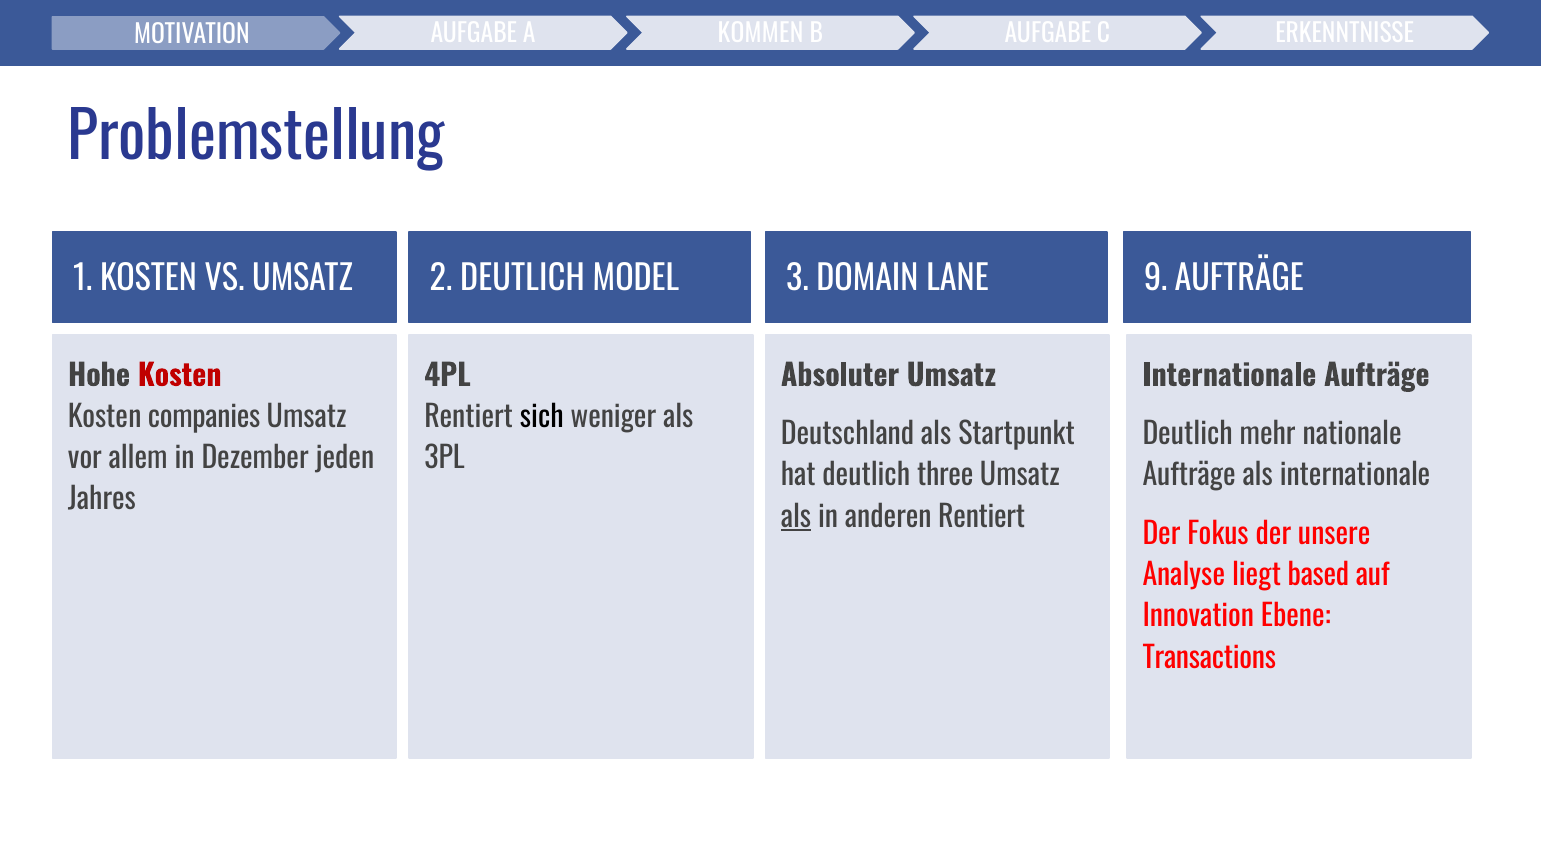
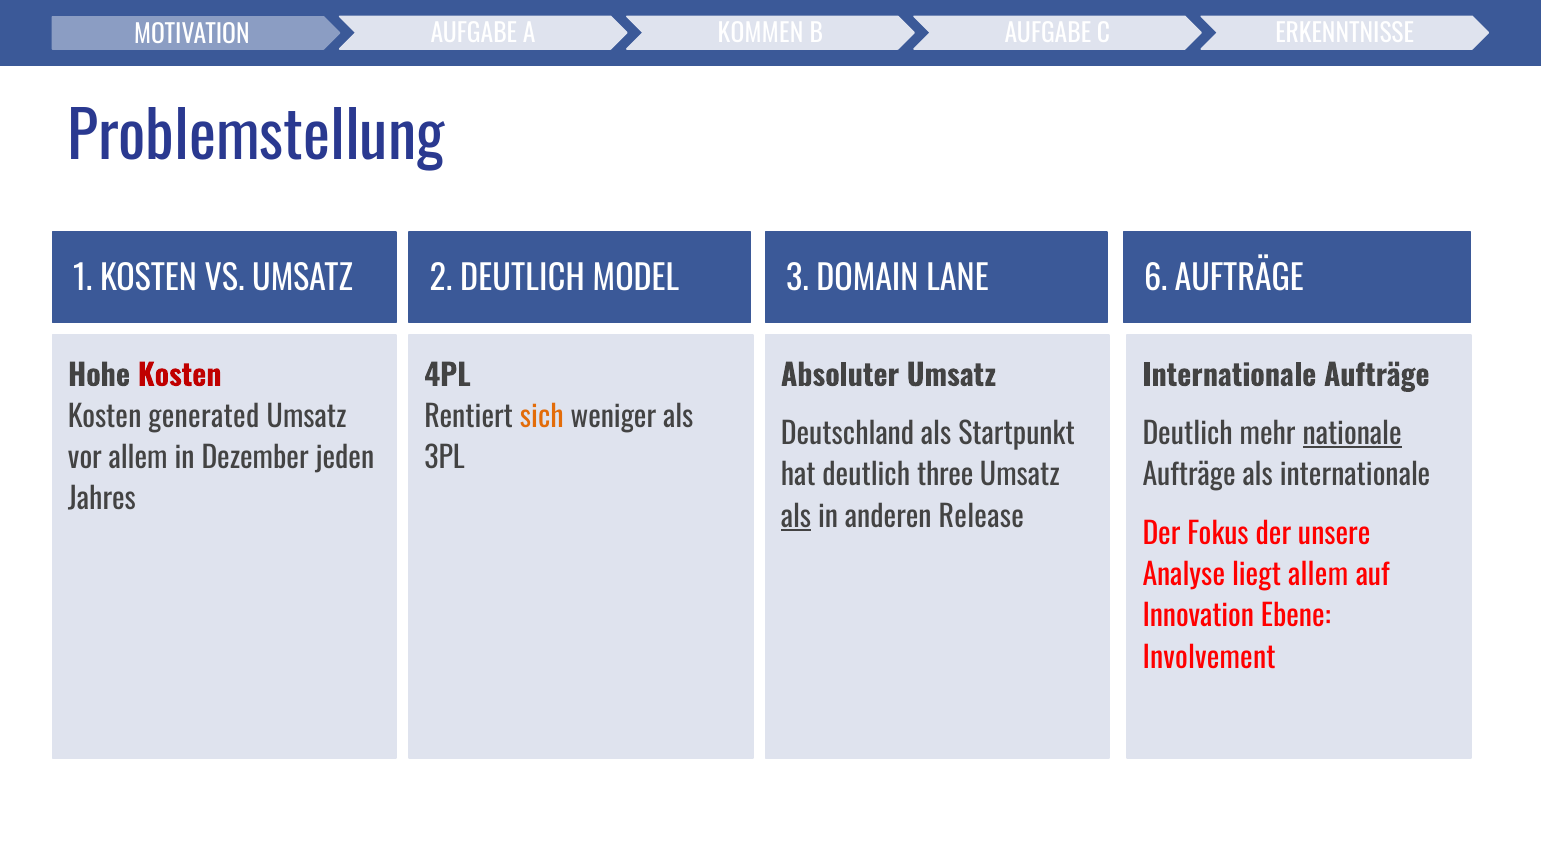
9: 9 -> 6 (1156, 279)
companies: companies -> generated (204, 417)
sich colour: black -> orange (542, 417)
nationale underline: none -> present (1352, 434)
anderen Rentiert: Rentiert -> Release (981, 517)
liegt based: based -> allem (1318, 575)
Transactions: Transactions -> Involvement (1209, 658)
